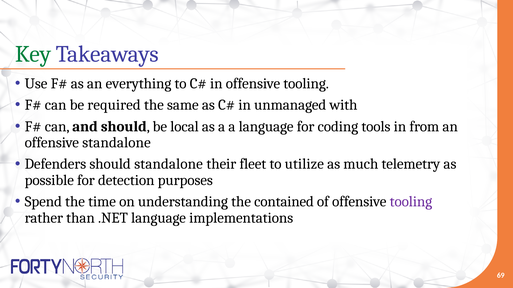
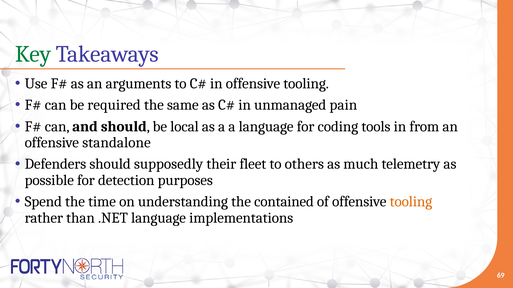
everything: everything -> arguments (138, 84)
with: with -> pain (343, 105)
should standalone: standalone -> supposedly (169, 164)
utilize: utilize -> others (304, 164)
tooling colour: purple -> orange (411, 202)
